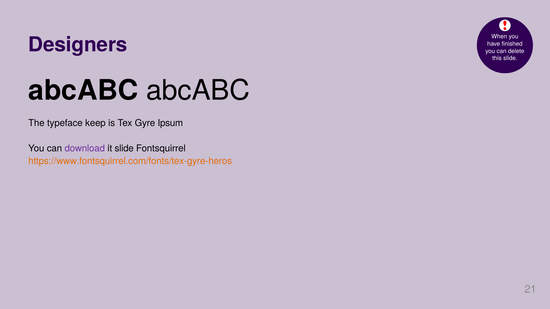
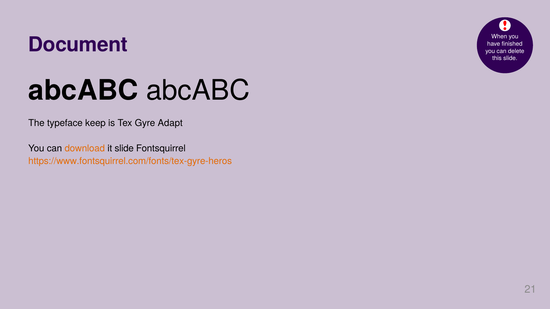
Designers: Designers -> Document (78, 45)
Ipsum: Ipsum -> Adapt (170, 123)
download colour: purple -> orange (85, 148)
